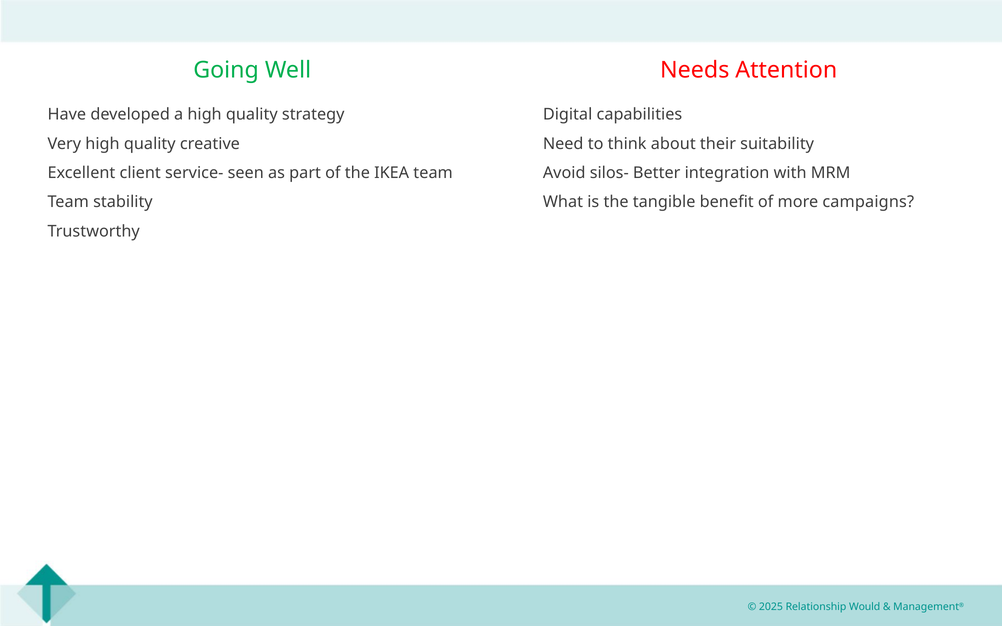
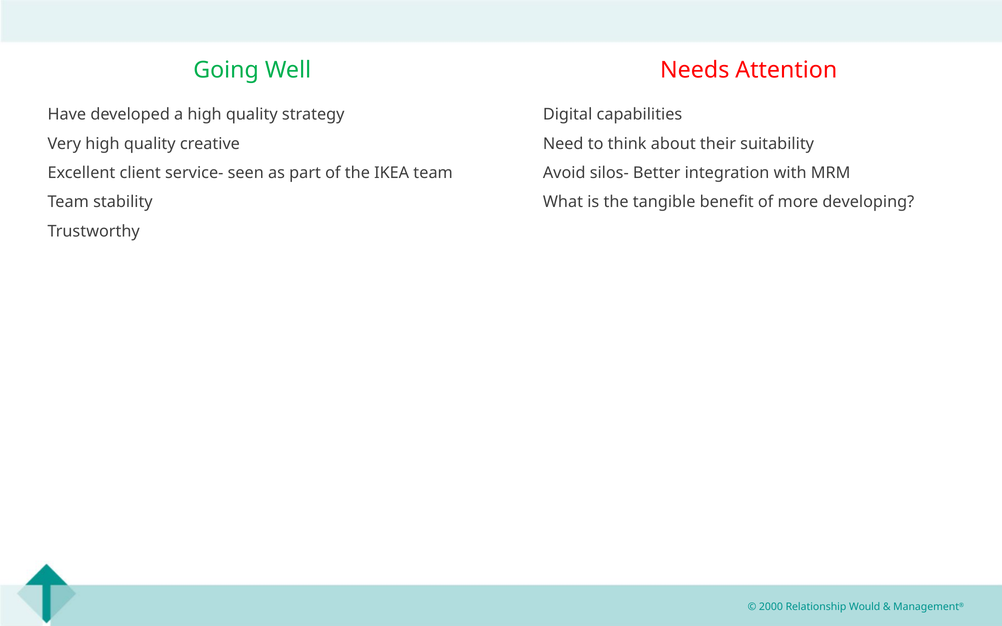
campaigns: campaigns -> developing (868, 202)
2025: 2025 -> 2000 (771, 607)
